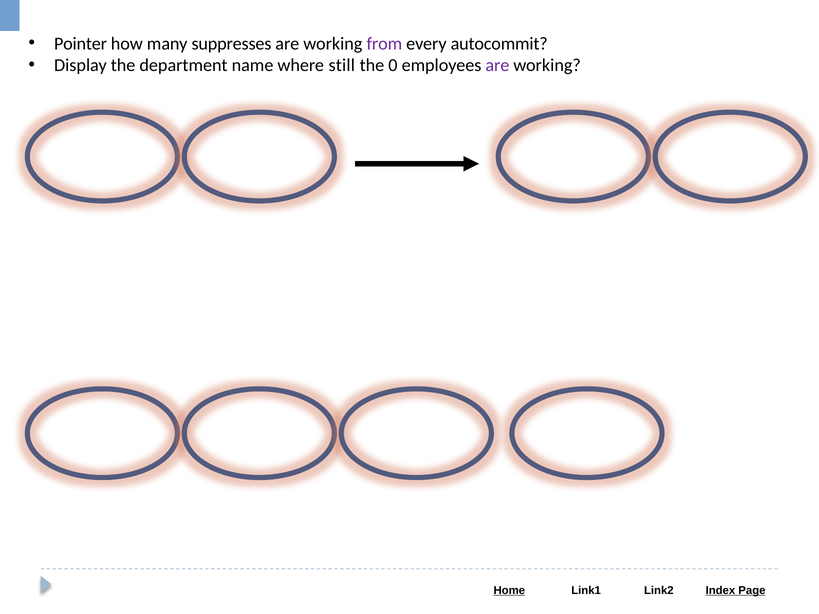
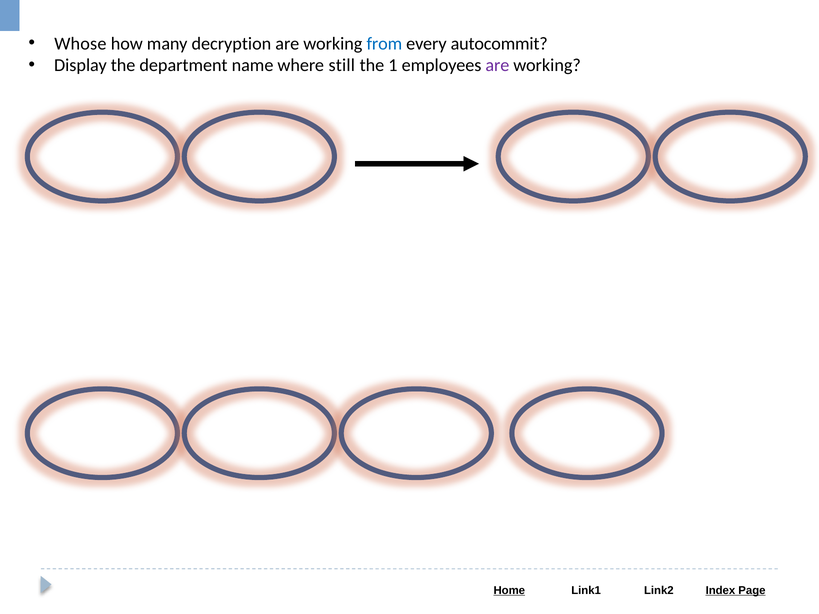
Pointer: Pointer -> Whose (80, 44)
suppresses: suppresses -> decryption (231, 44)
from colour: purple -> blue (384, 44)
0: 0 -> 1 (393, 65)
